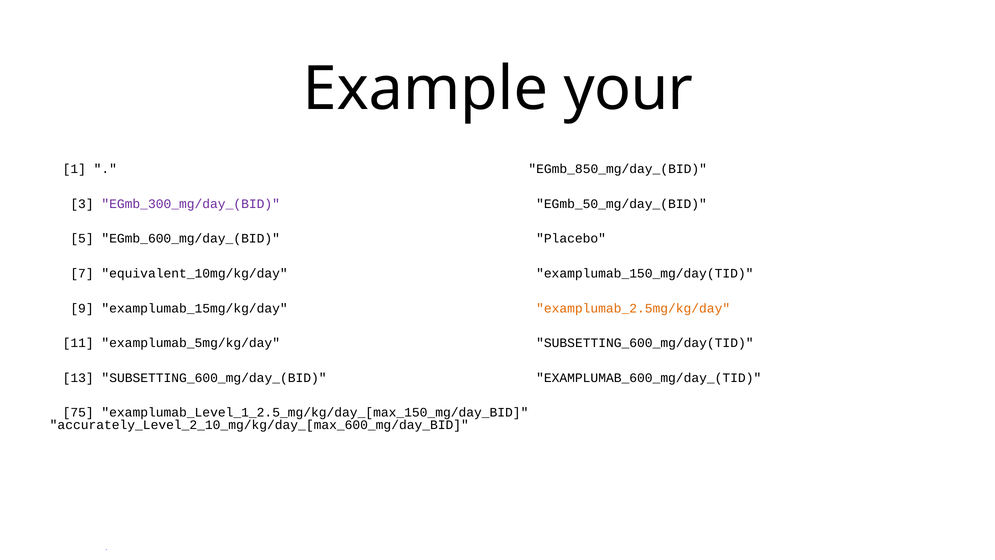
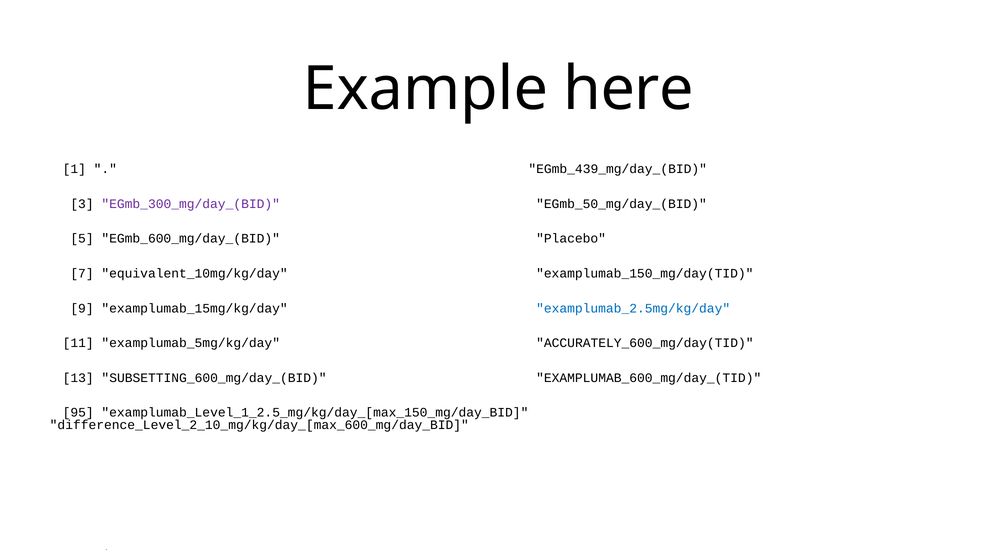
your: your -> here (628, 89)
EGmb_850_mg/day_(BID: EGmb_850_mg/day_(BID -> EGmb_439_mg/day_(BID (618, 169)
examplumab_2.5mg/kg/day colour: orange -> blue (633, 308)
SUBSETTING_600_mg/day(TID: SUBSETTING_600_mg/day(TID -> ACCURATELY_600_mg/day(TID (645, 343)
75: 75 -> 95 (78, 412)
accurately_Level_2_10_mg/kg/day_[max_600_mg/day_BID: accurately_Level_2_10_mg/kg/day_[max_600_mg/day_BID -> difference_Level_2_10_mg/kg/day_[max_600_mg/day_BID (259, 425)
